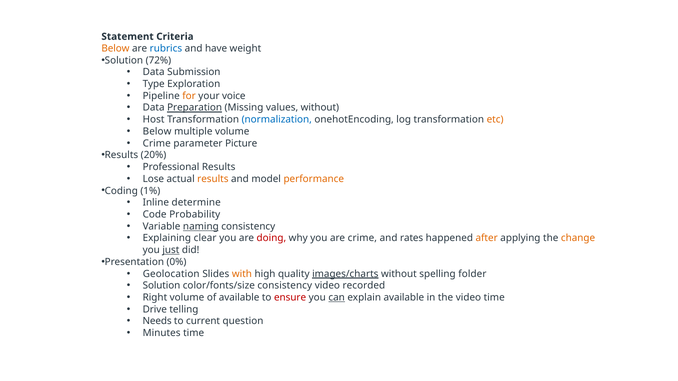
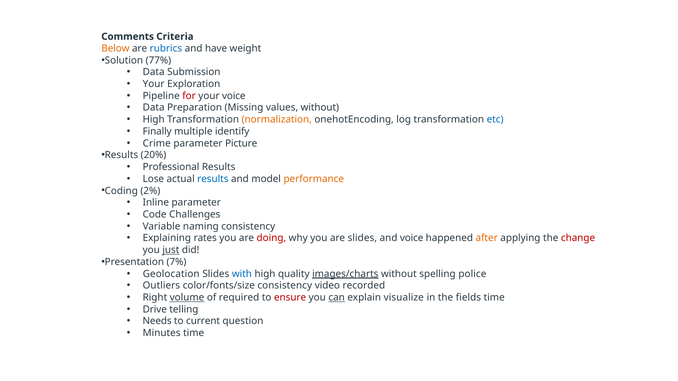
Statement: Statement -> Comments (128, 37)
72%: 72% -> 77% (158, 60)
Type: Type -> Your (154, 84)
for colour: orange -> red (189, 96)
Preparation underline: present -> none (195, 108)
Host: Host -> High (154, 120)
normalization colour: blue -> orange (277, 120)
etc colour: orange -> blue (495, 120)
Below: Below -> Finally (157, 132)
multiple volume: volume -> identify (232, 132)
results colour: orange -> blue (213, 179)
1%: 1% -> 2% (150, 191)
Inline determine: determine -> parameter (196, 203)
Probability: Probability -> Challenges (195, 215)
naming underline: present -> none (201, 227)
clear: clear -> rates (205, 238)
are crime: crime -> slides (362, 238)
and rates: rates -> voice (412, 238)
change colour: orange -> red (578, 238)
0%: 0% -> 7% (176, 262)
with colour: orange -> blue (242, 274)
folder: folder -> police (472, 274)
Solution: Solution -> Outliers (161, 286)
volume underline: none -> present (187, 298)
of available: available -> required (239, 298)
explain available: available -> visualize (404, 298)
the video: video -> fields (468, 298)
